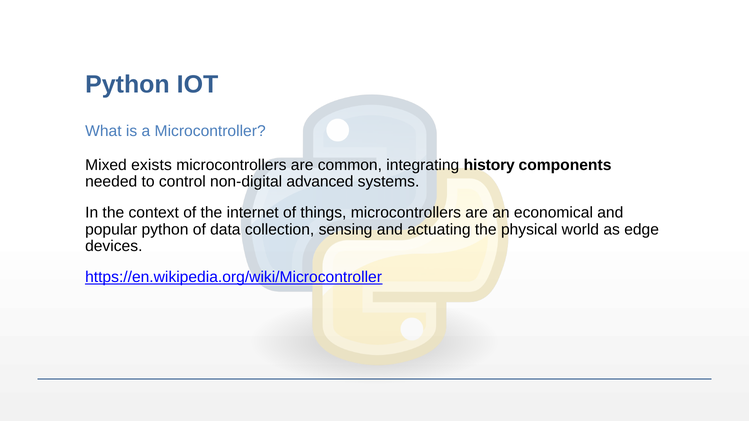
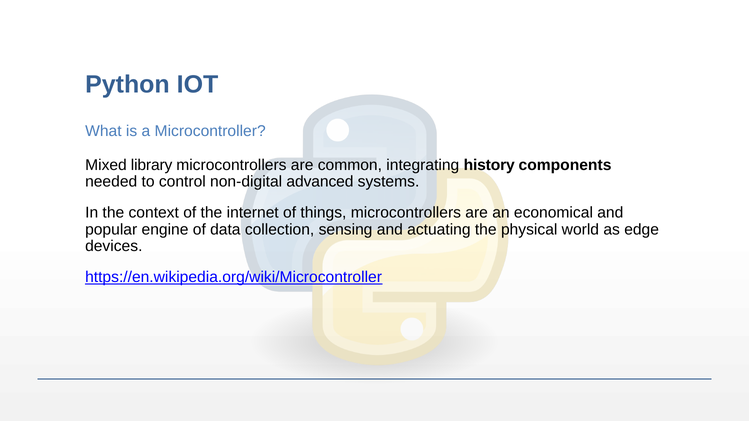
exists: exists -> library (152, 165)
popular python: python -> engine (165, 230)
